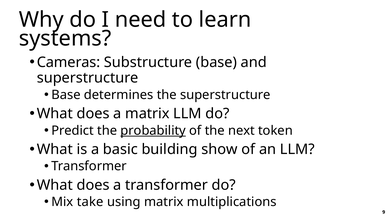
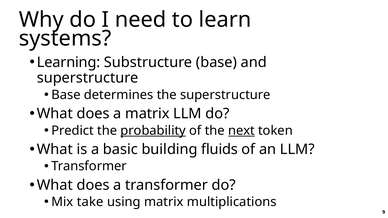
Cameras: Cameras -> Learning (69, 62)
next underline: none -> present (241, 131)
show: show -> fluids (220, 150)
